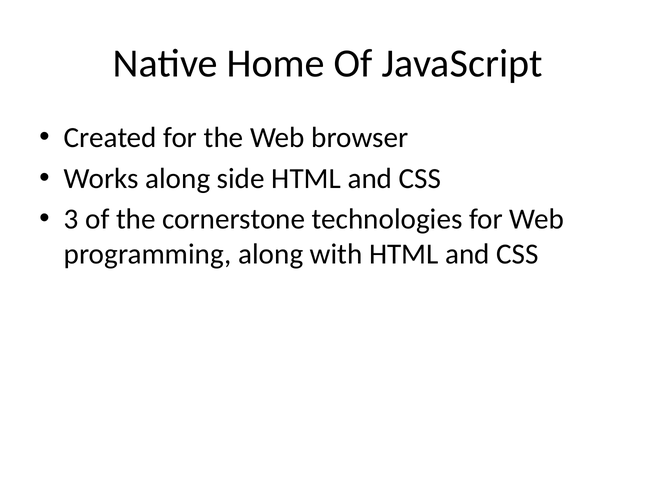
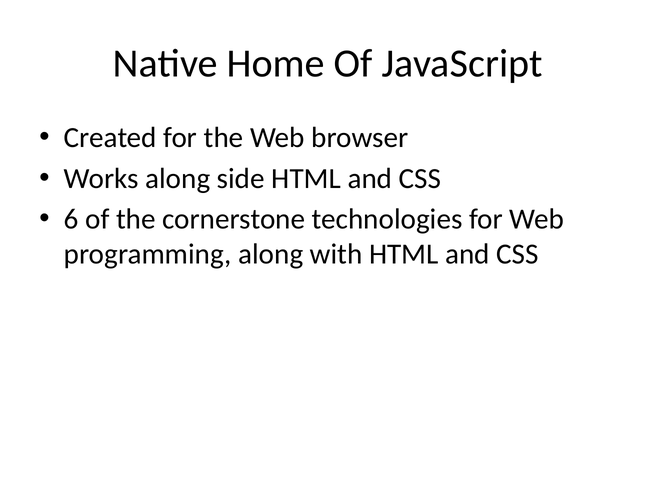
3: 3 -> 6 (71, 219)
